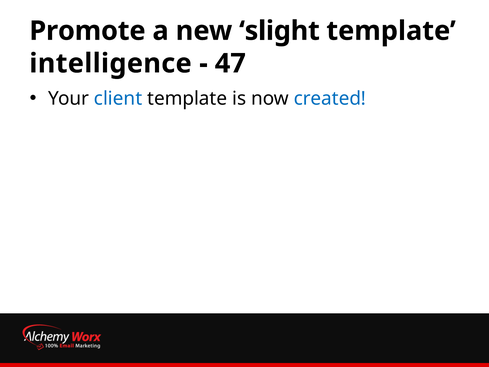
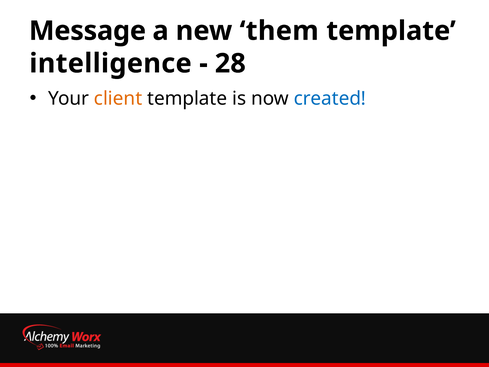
Promote: Promote -> Message (87, 31)
slight: slight -> them (279, 31)
47: 47 -> 28 (230, 63)
client colour: blue -> orange (118, 98)
